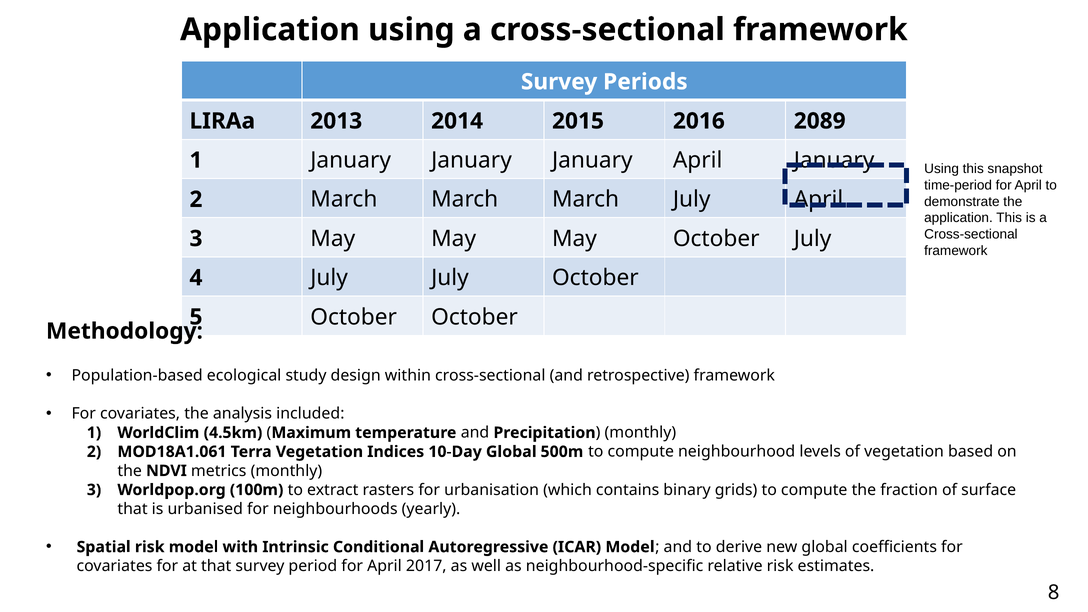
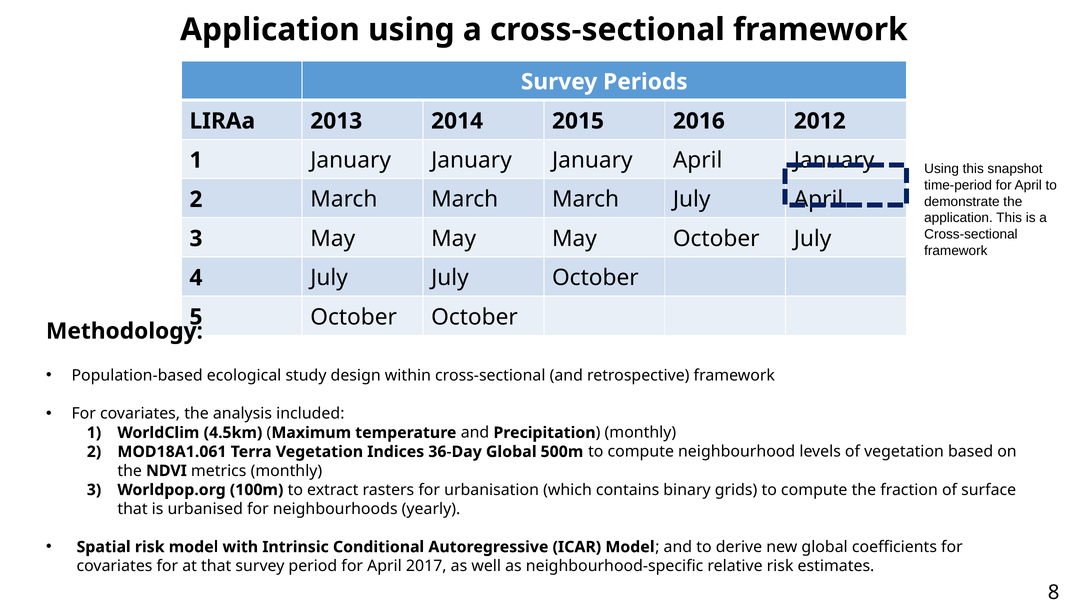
2089: 2089 -> 2012 (820, 121)
10-Day: 10-Day -> 36-Day (455, 452)
